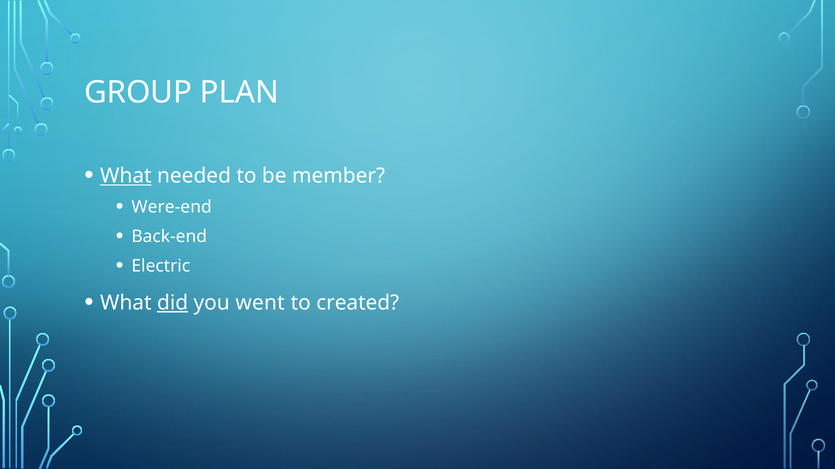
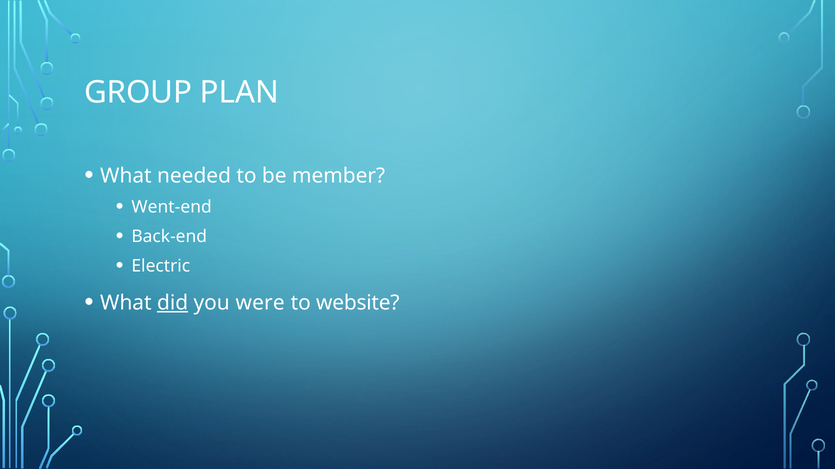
What underline: present -> none (126, 176)
Were-end: Were-end -> Went-end (172, 207)
went: went -> were (260, 303)
created: created -> website (358, 303)
